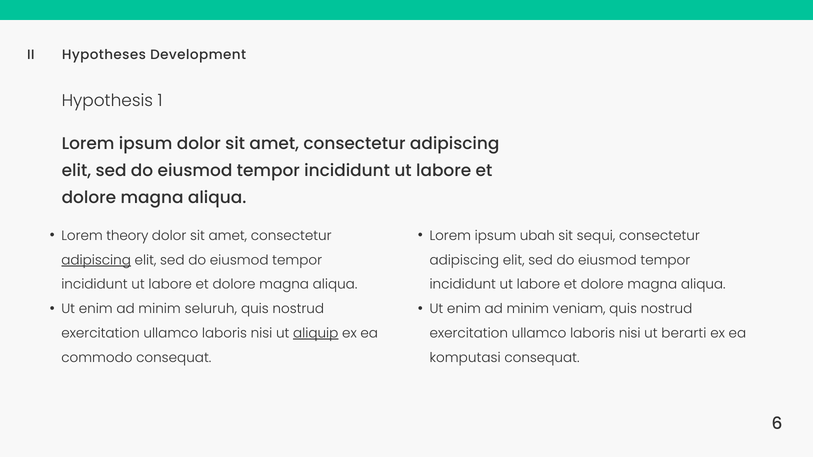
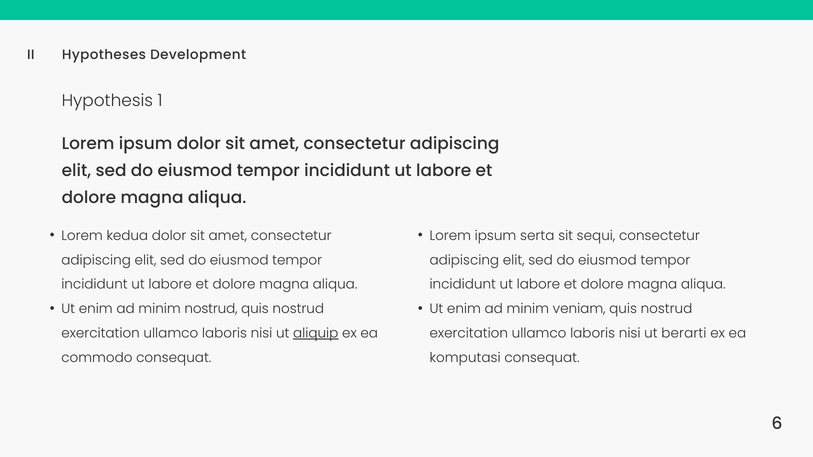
theory: theory -> kedua (127, 236)
ubah: ubah -> serta (537, 236)
adipiscing underline: present -> none (96, 260)
minim seluruh: seluruh -> nostrud (211, 309)
